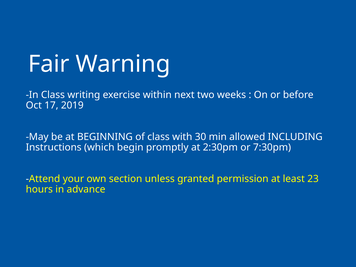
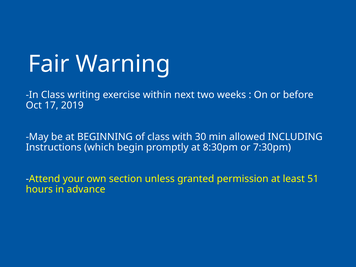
2:30pm: 2:30pm -> 8:30pm (220, 147)
23: 23 -> 51 (313, 179)
